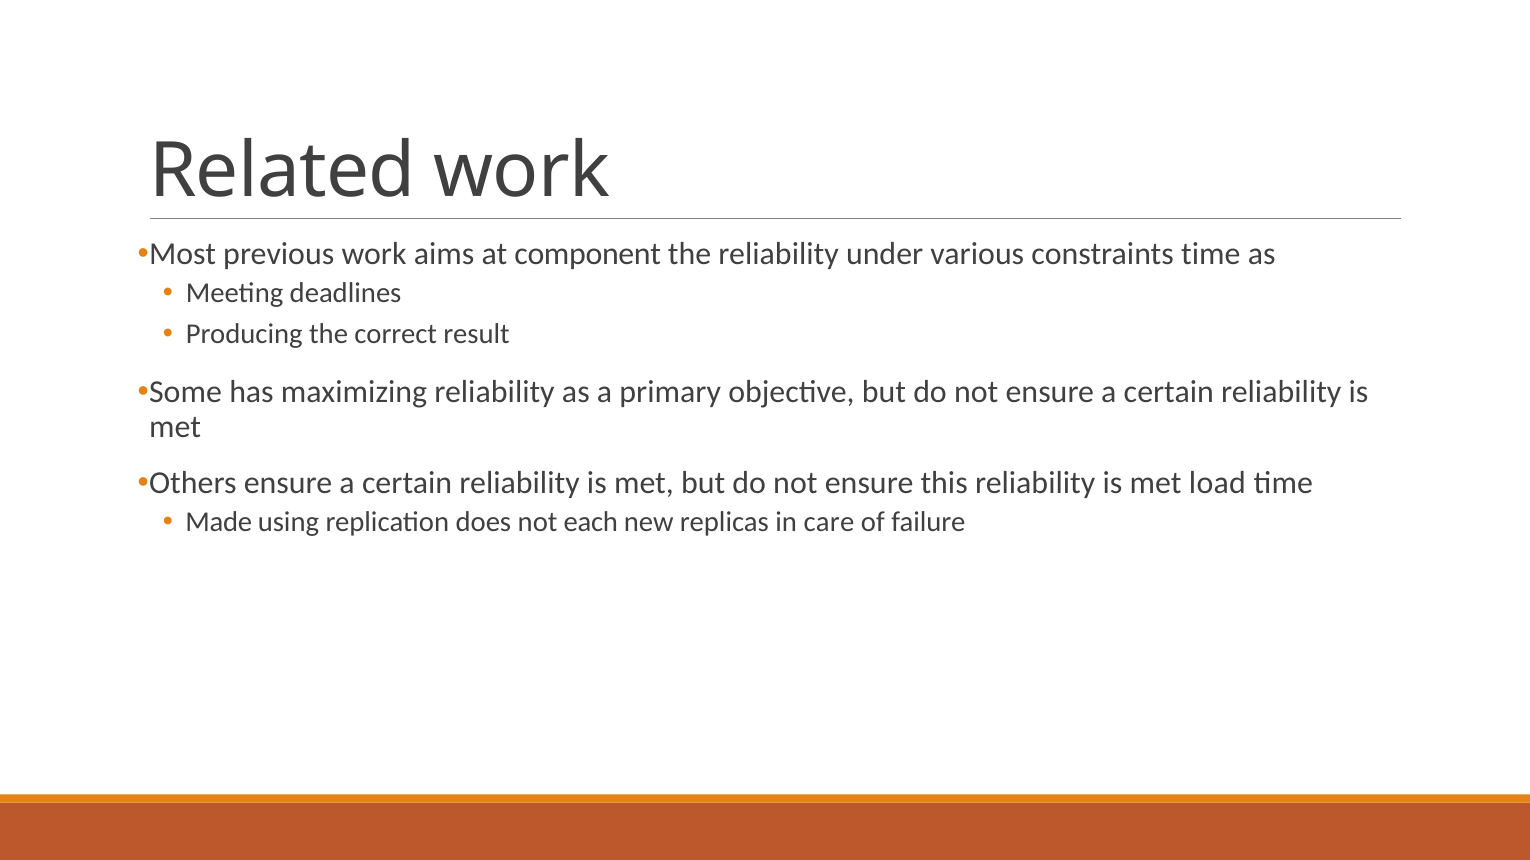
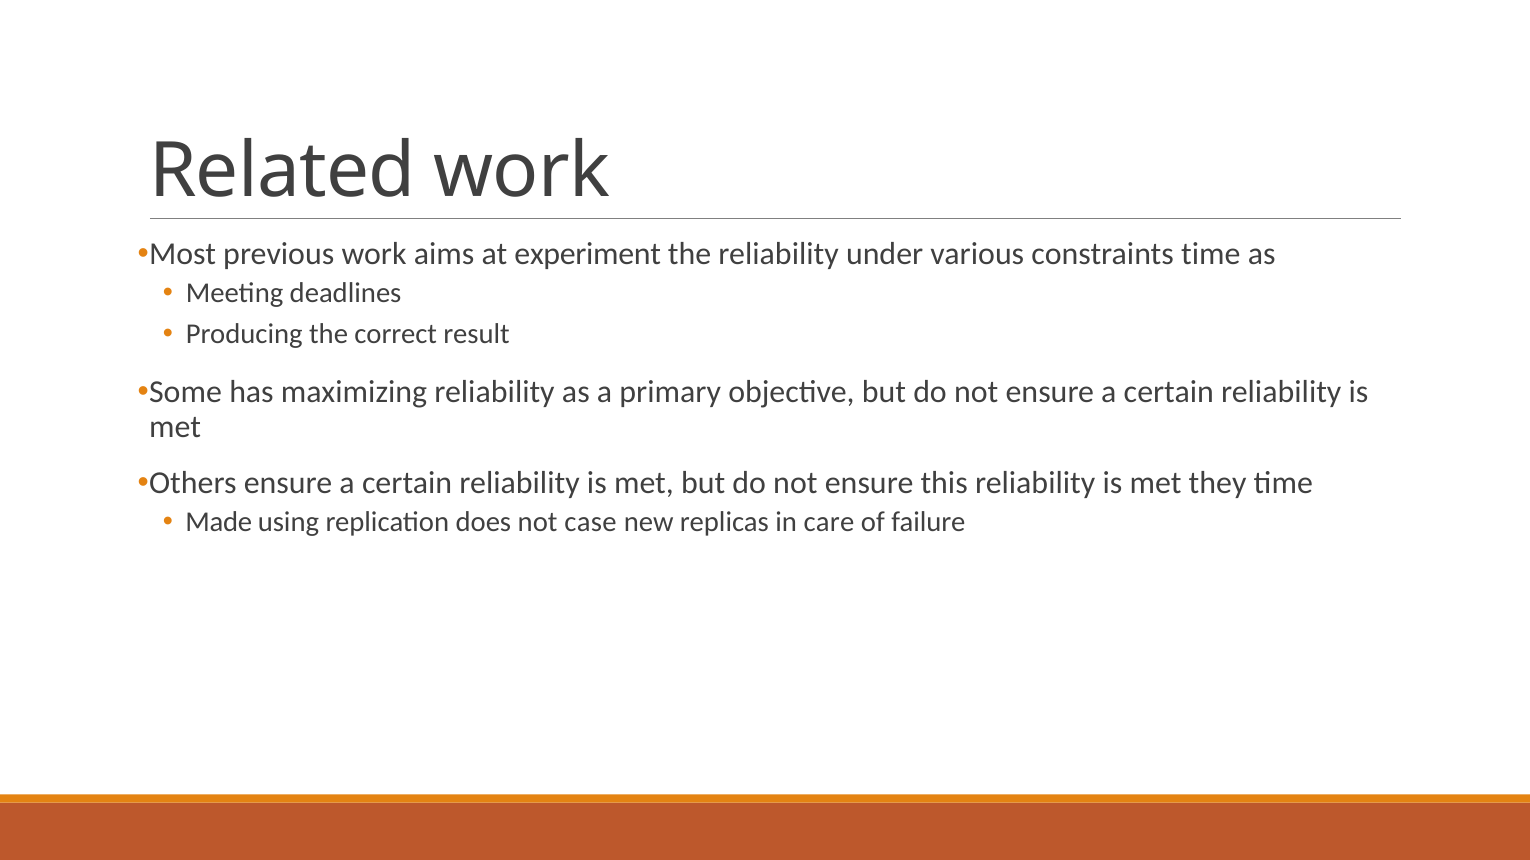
component: component -> experiment (588, 254)
load: load -> they (1218, 484)
each: each -> case (590, 523)
